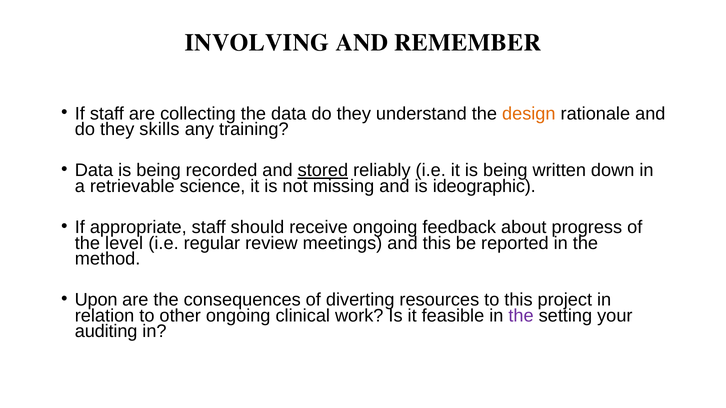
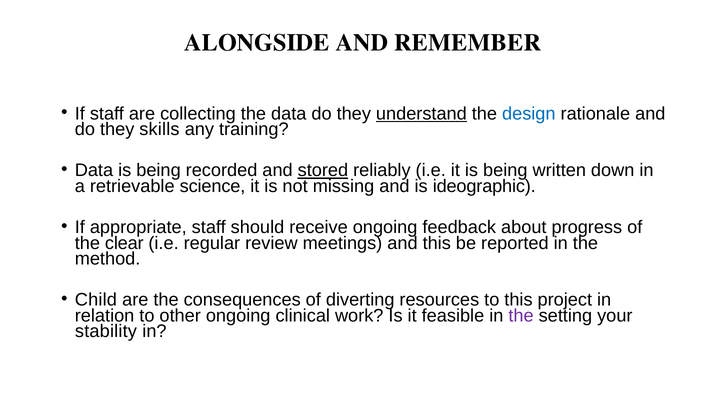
INVOLVING: INVOLVING -> ALONGSIDE (257, 43)
understand underline: none -> present (421, 114)
design colour: orange -> blue (529, 114)
level: level -> clear (124, 243)
Upon: Upon -> Child (96, 300)
auditing: auditing -> stability (106, 332)
